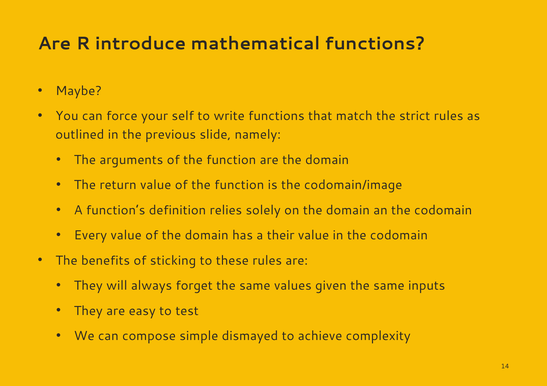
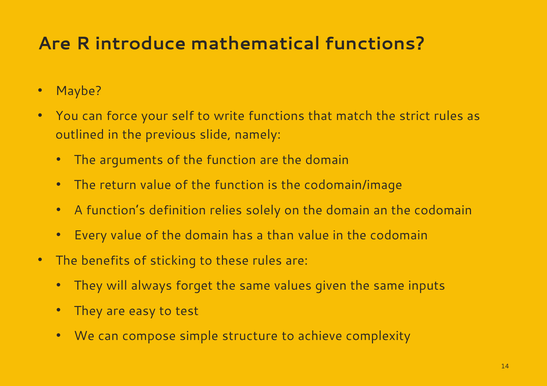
their: their -> than (281, 236)
dismayed: dismayed -> structure (250, 337)
